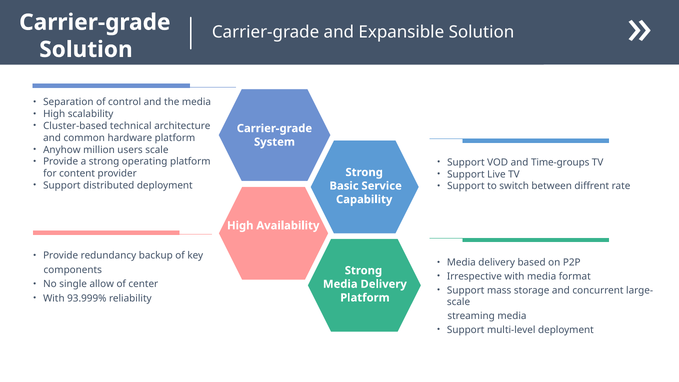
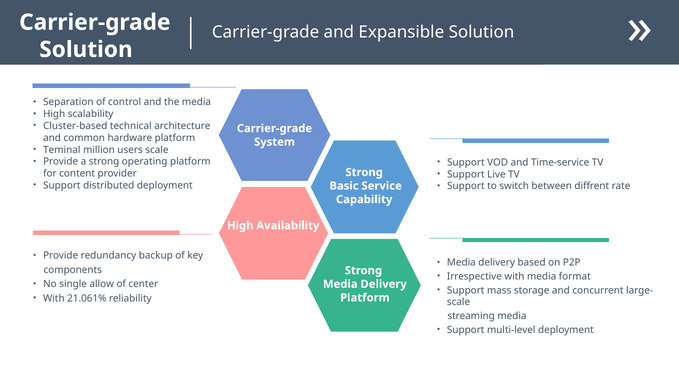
Anyhow: Anyhow -> Teminal (62, 150)
Time-groups: Time-groups -> Time-service (560, 162)
93.999%: 93.999% -> 21.061% (87, 298)
